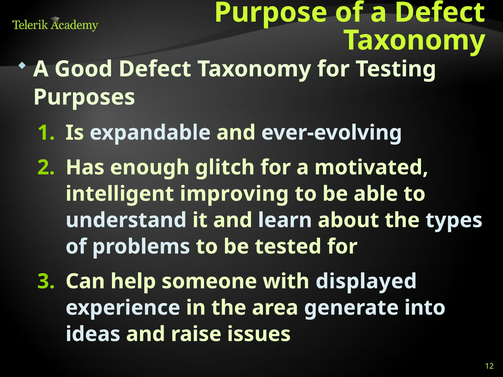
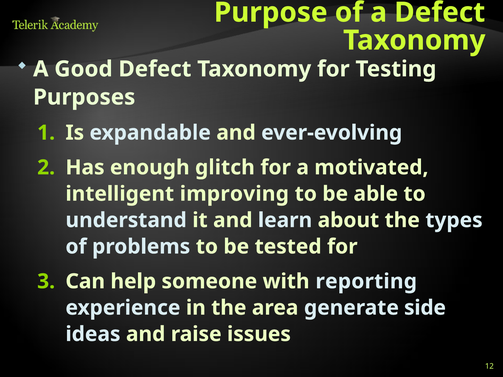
displayed: displayed -> reporting (366, 282)
into: into -> side (425, 308)
